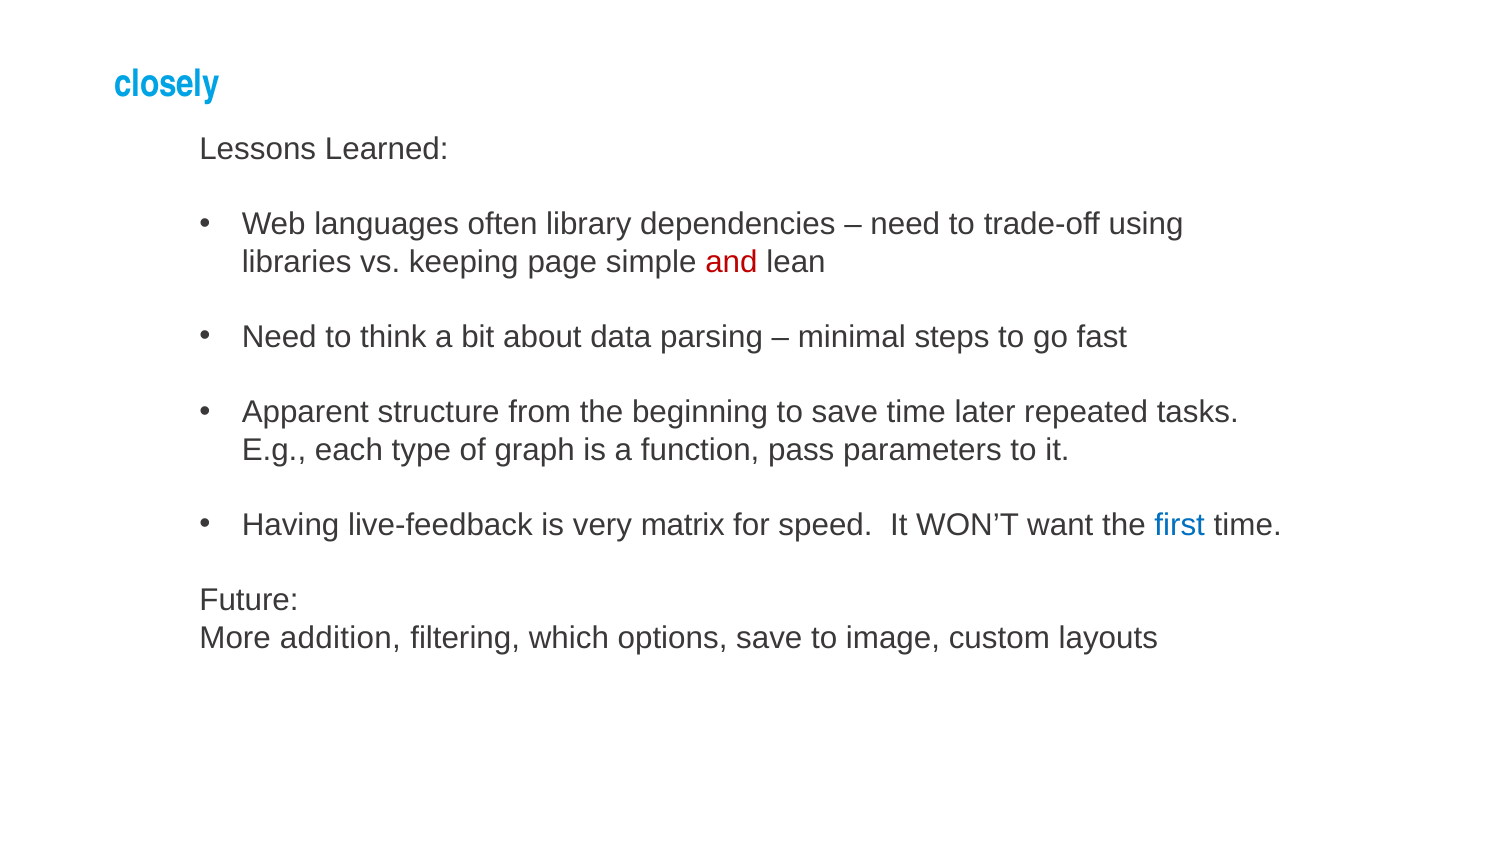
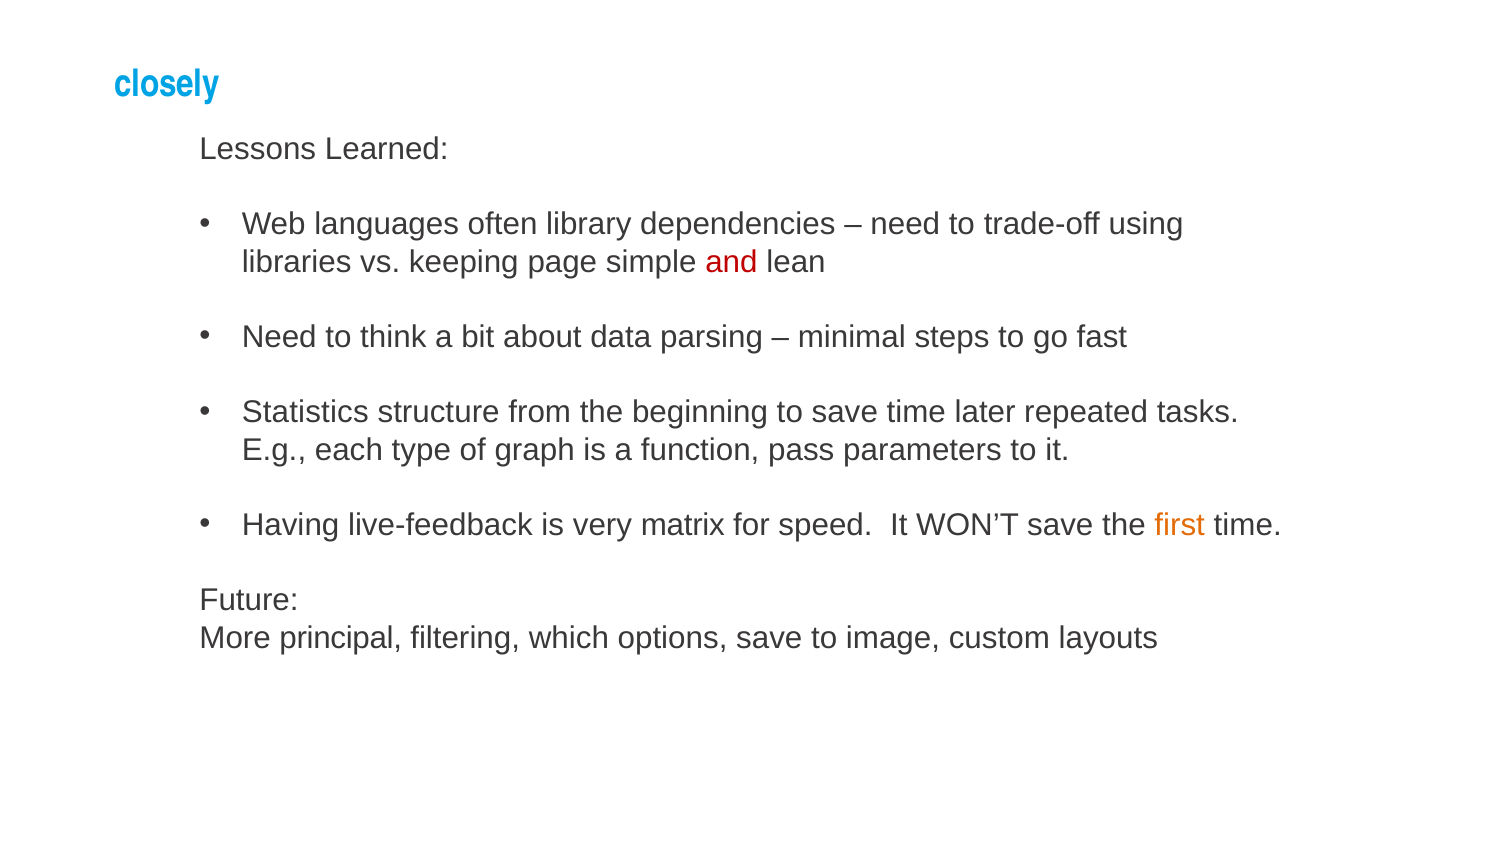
Apparent: Apparent -> Statistics (305, 412)
WON’T want: want -> save (1060, 525)
first colour: blue -> orange (1180, 525)
addition: addition -> principal (341, 638)
